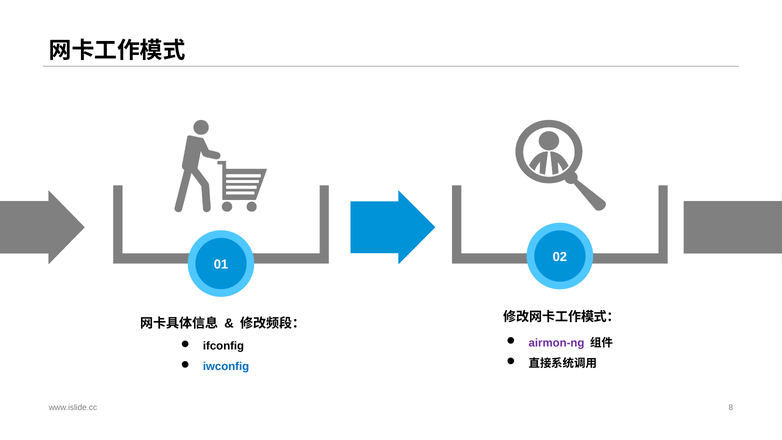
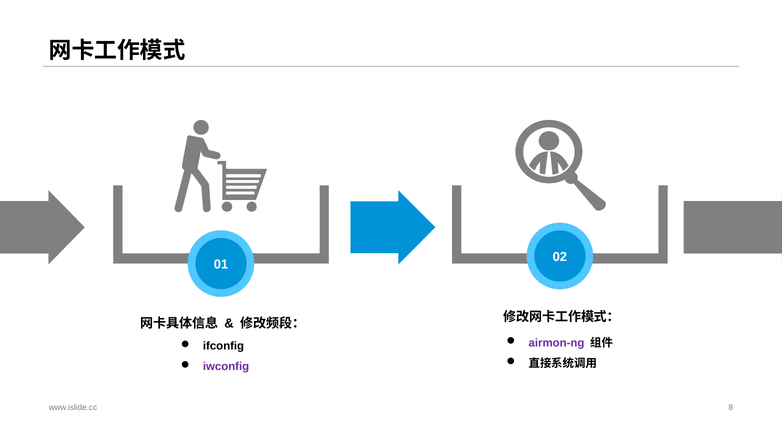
iwconfig colour: blue -> purple (226, 367)
